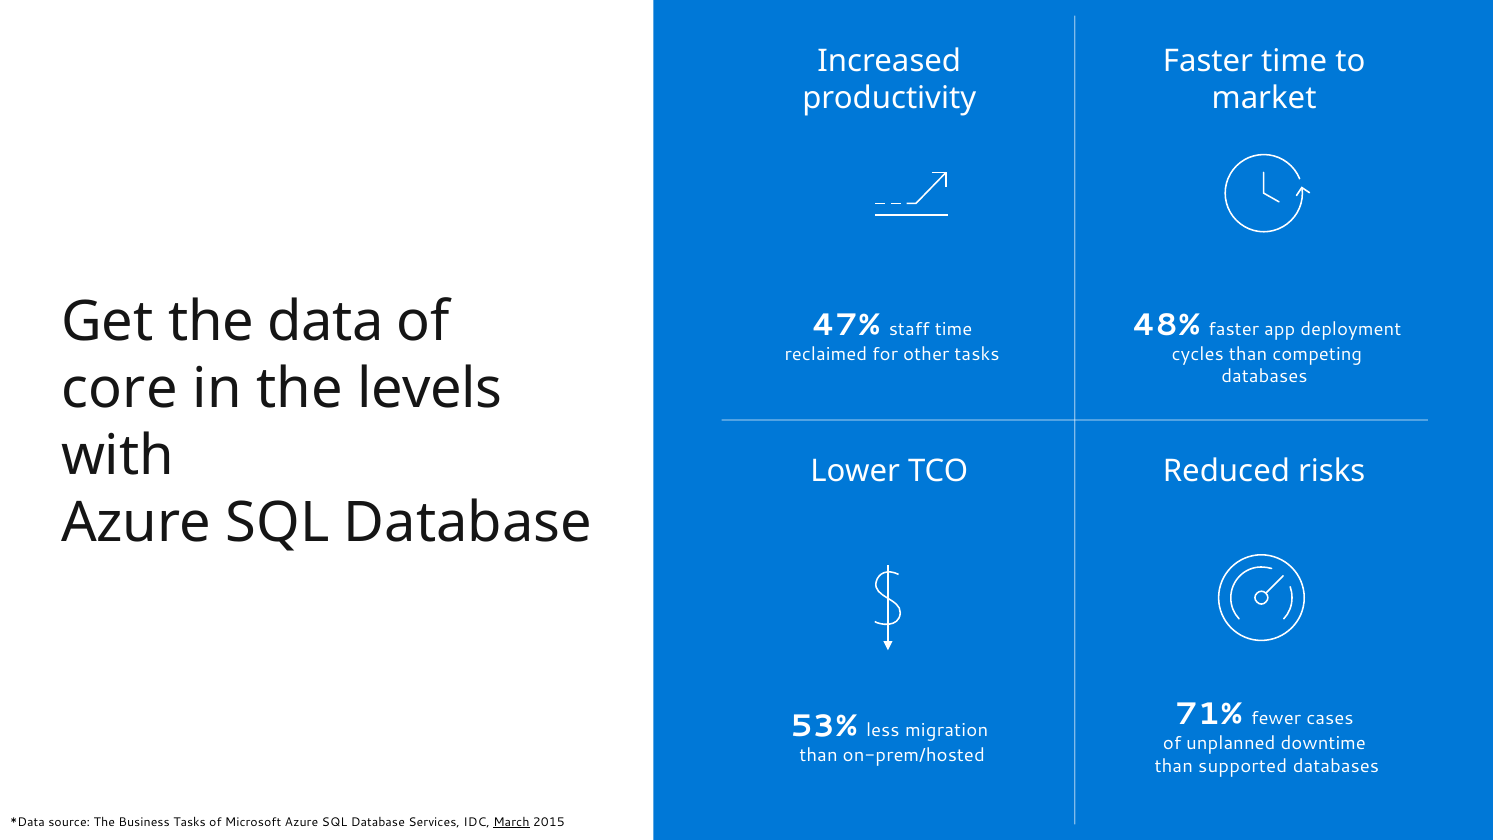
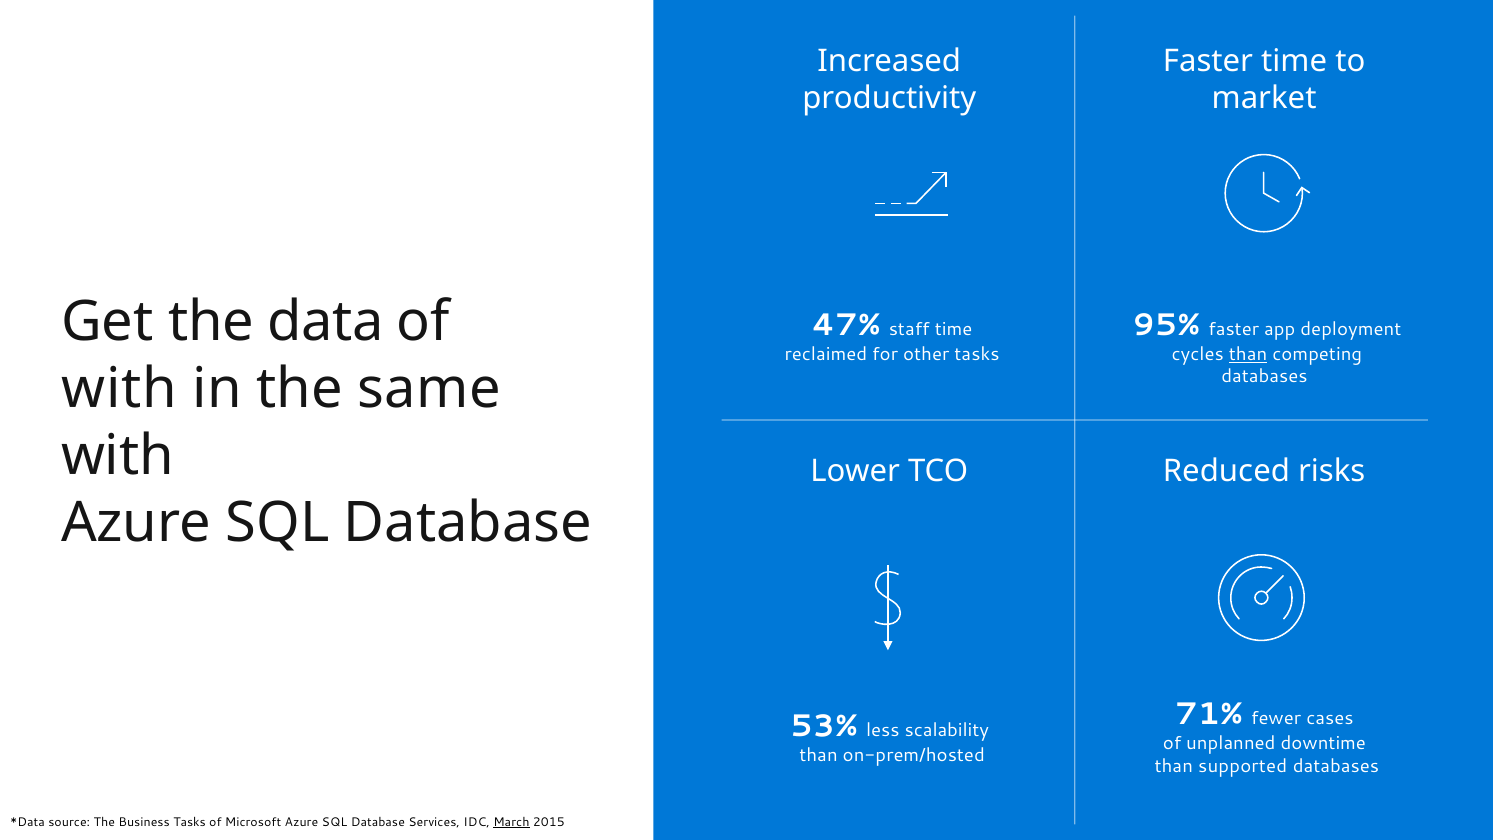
48%: 48% -> 95% (1166, 325)
than underline: none -> present (1248, 354)
core: core -> with (119, 389)
levels: levels -> same (429, 389)
migration: migration -> scalability (947, 730)
